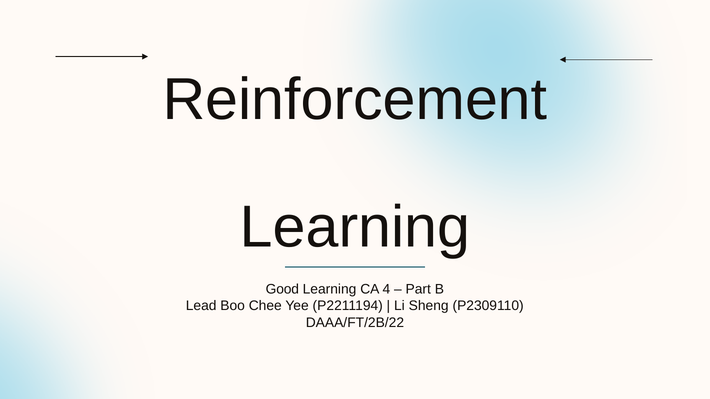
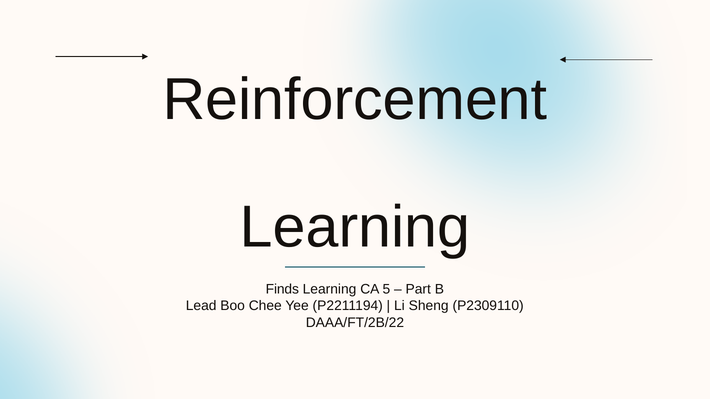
Good: Good -> Finds (282, 290)
4: 4 -> 5 (386, 290)
